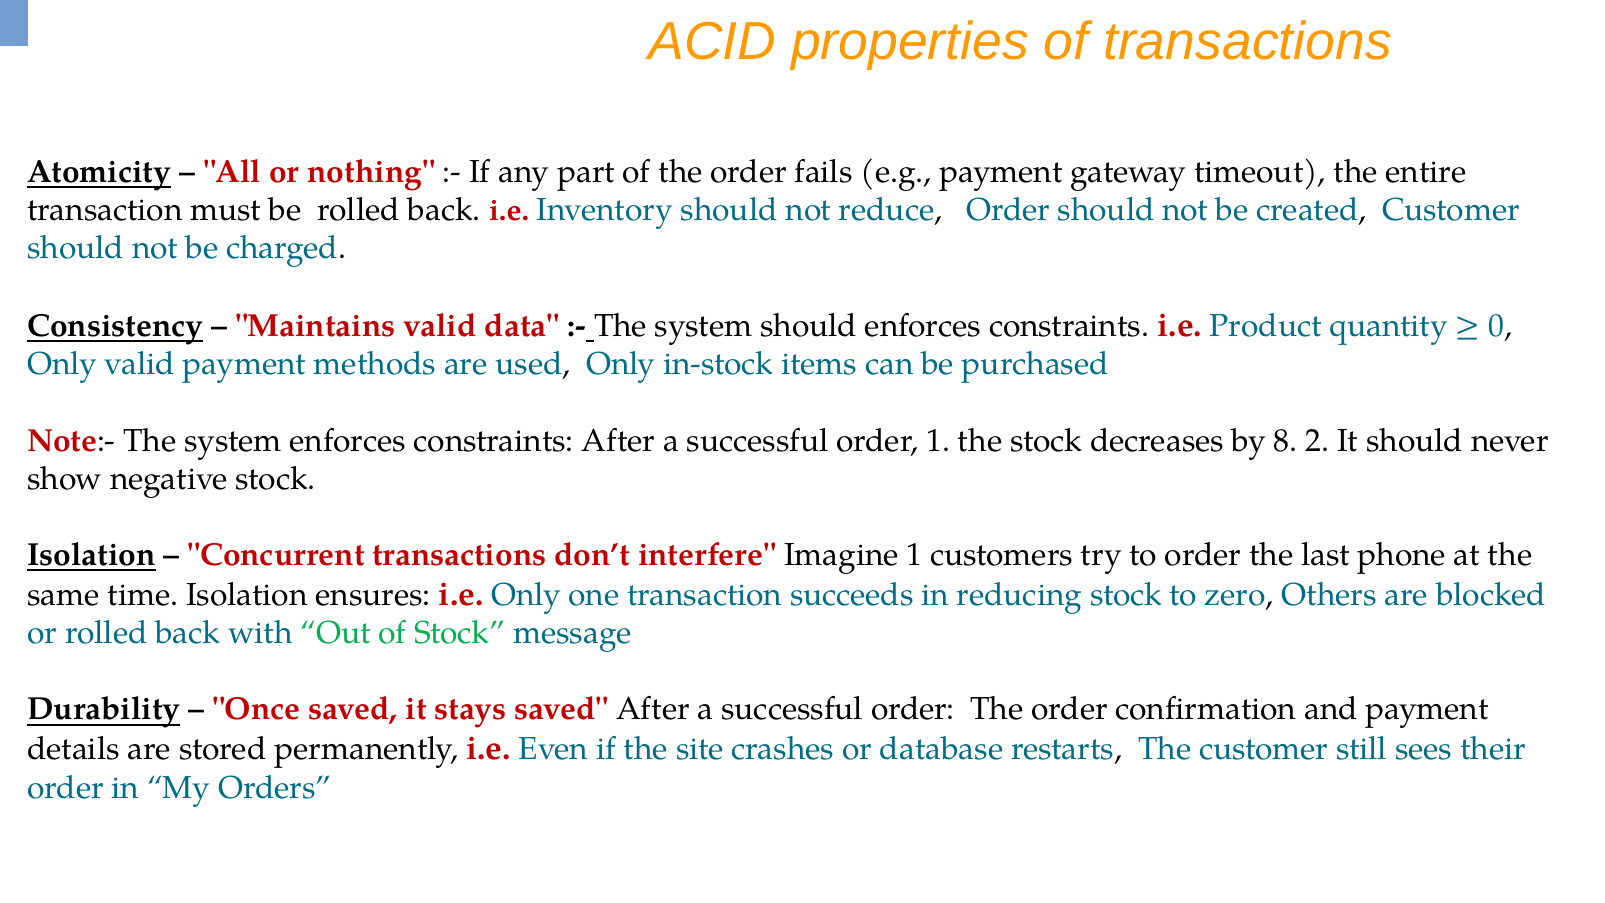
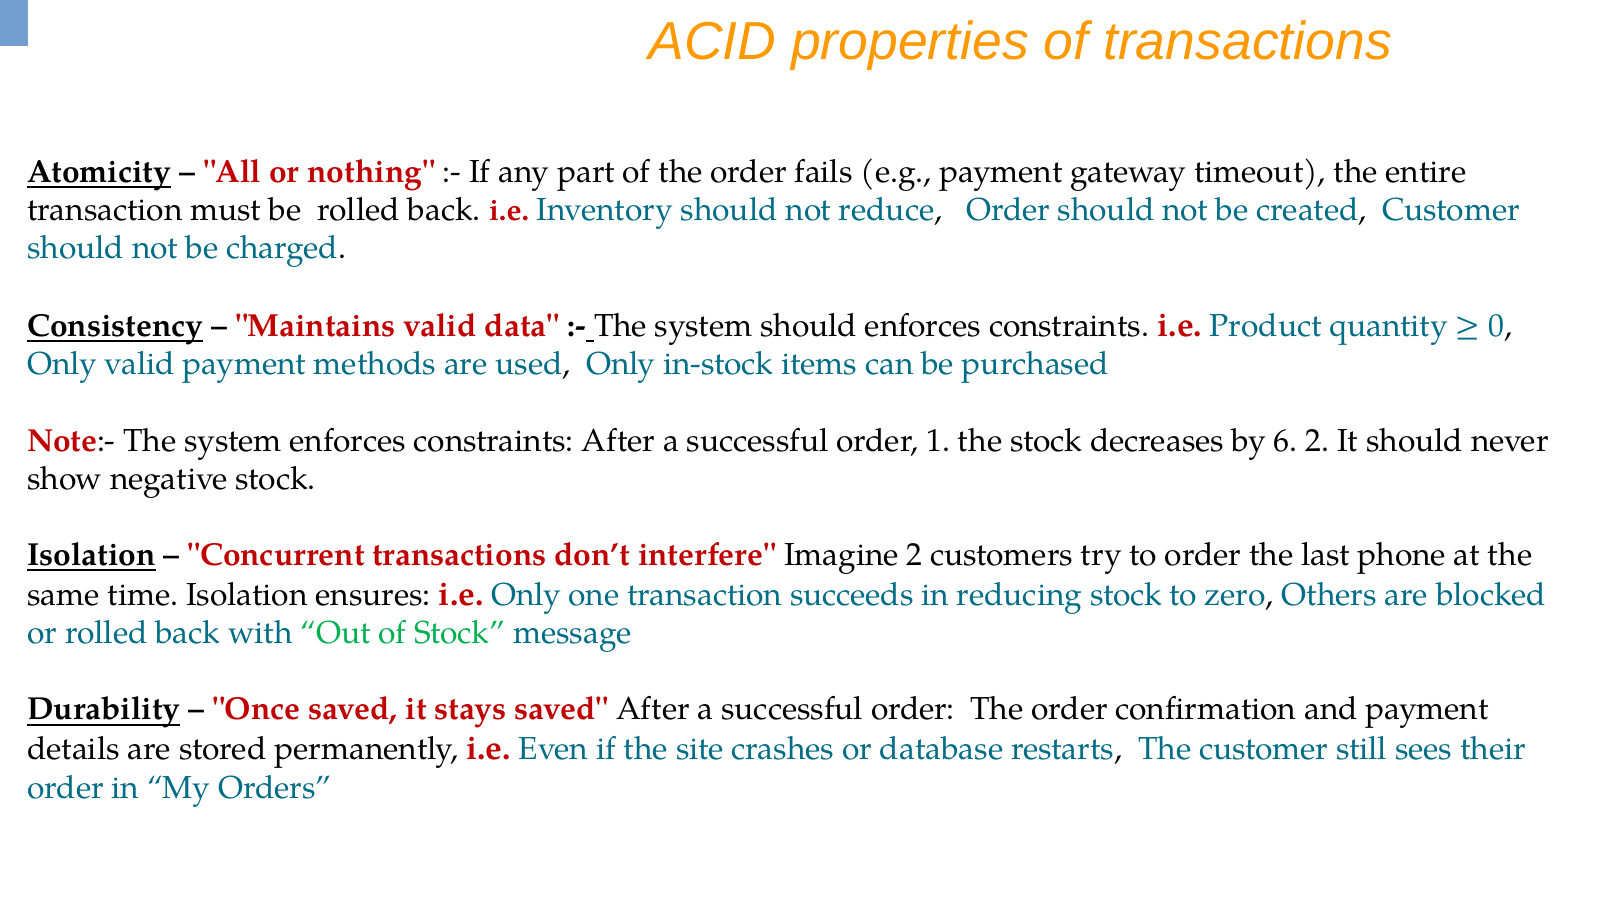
8: 8 -> 6 (1286, 440)
Imagine 1: 1 -> 2 (915, 555)
